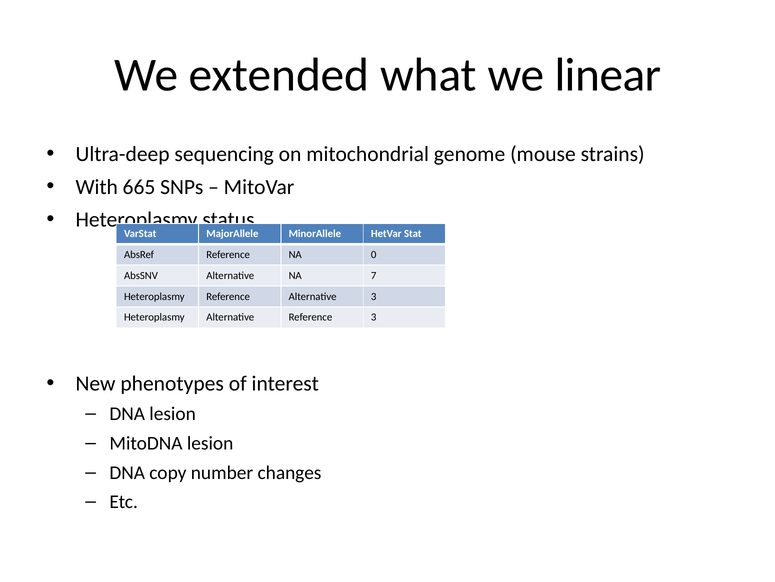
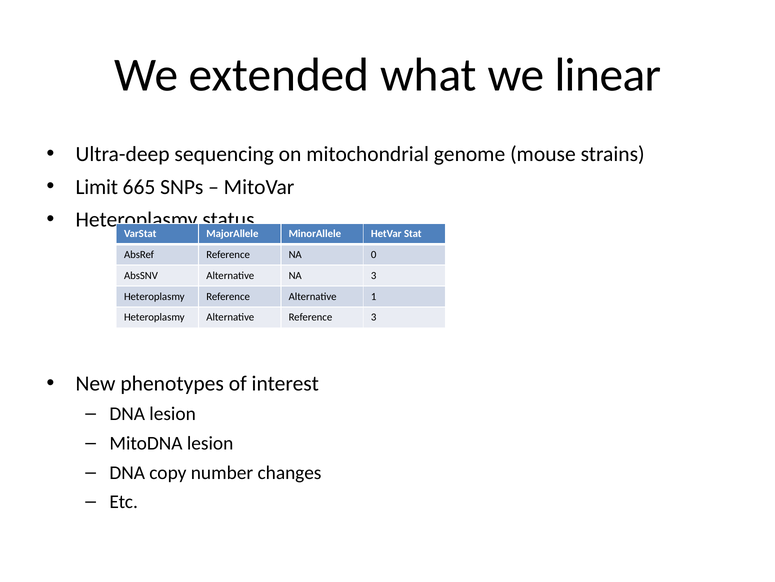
With: With -> Limit (97, 187)
NA 7: 7 -> 3 (374, 275)
Alternative 3: 3 -> 1 (374, 296)
